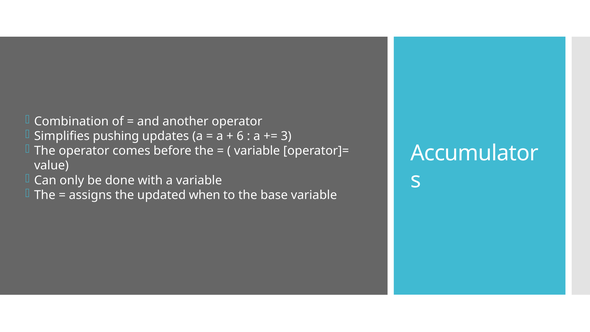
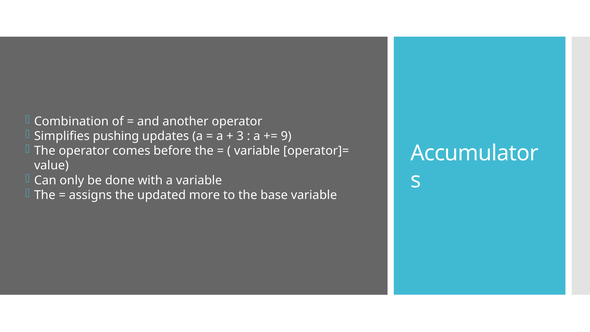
6: 6 -> 3 (240, 136)
3: 3 -> 9 (286, 136)
when: when -> more (205, 195)
